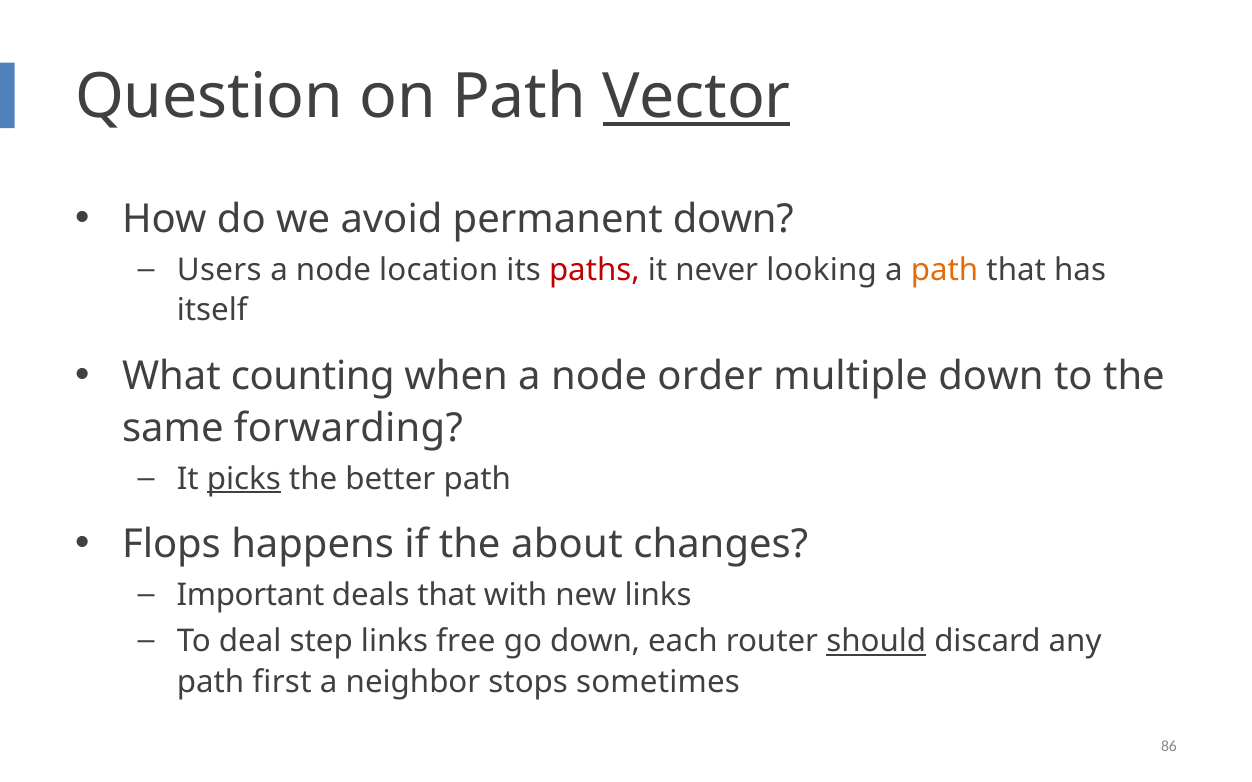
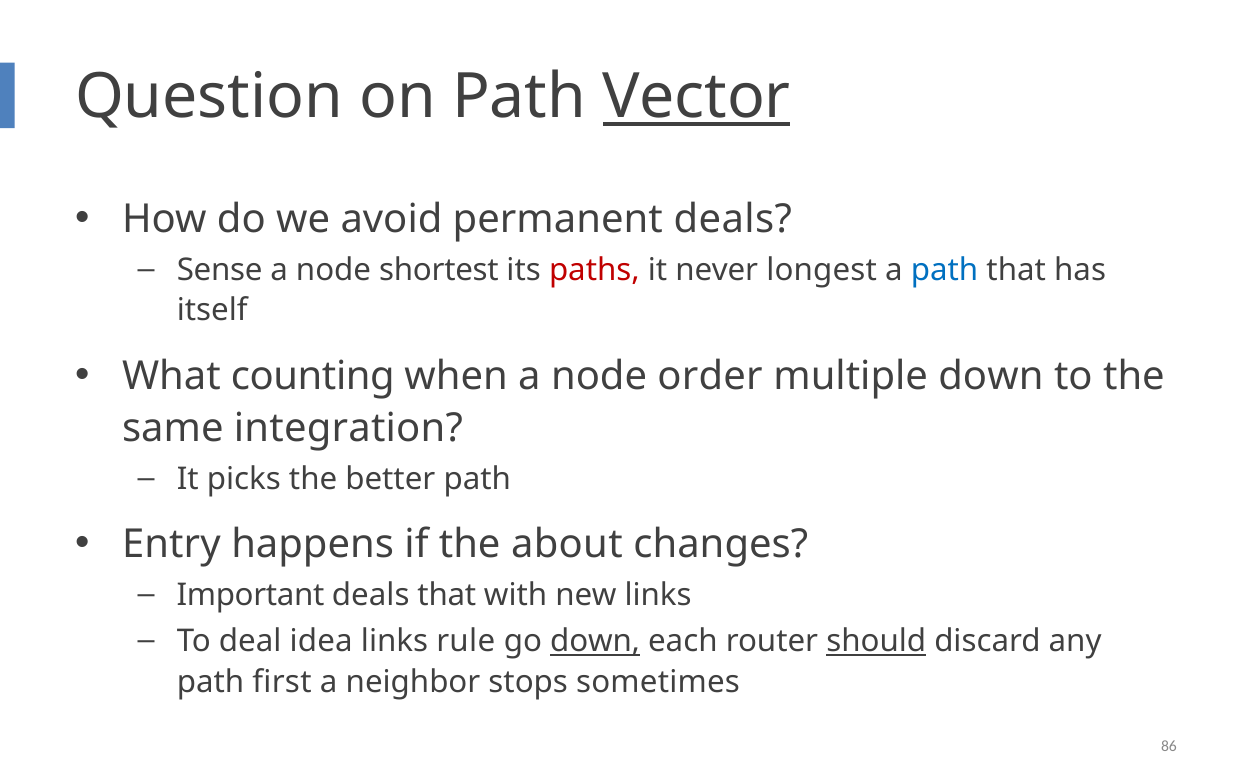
permanent down: down -> deals (733, 219)
Users: Users -> Sense (220, 270)
location: location -> shortest (439, 270)
looking: looking -> longest (822, 270)
path colour: orange -> blue (945, 270)
forwarding: forwarding -> integration (348, 428)
picks underline: present -> none (244, 479)
Flops: Flops -> Entry (171, 545)
step: step -> idea (321, 642)
free: free -> rule (466, 642)
down underline: none -> present (595, 642)
